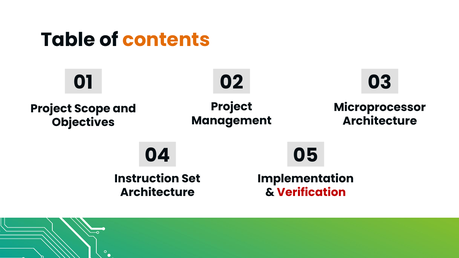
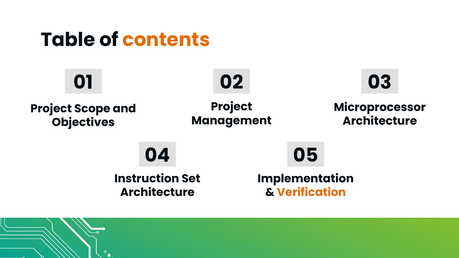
Verification colour: red -> orange (311, 193)
